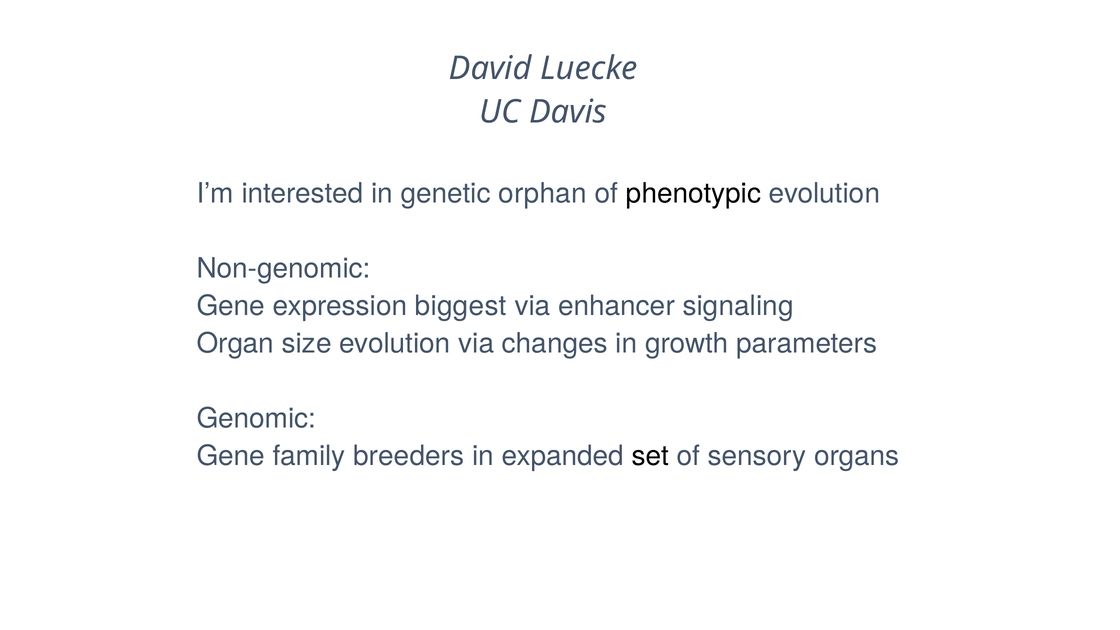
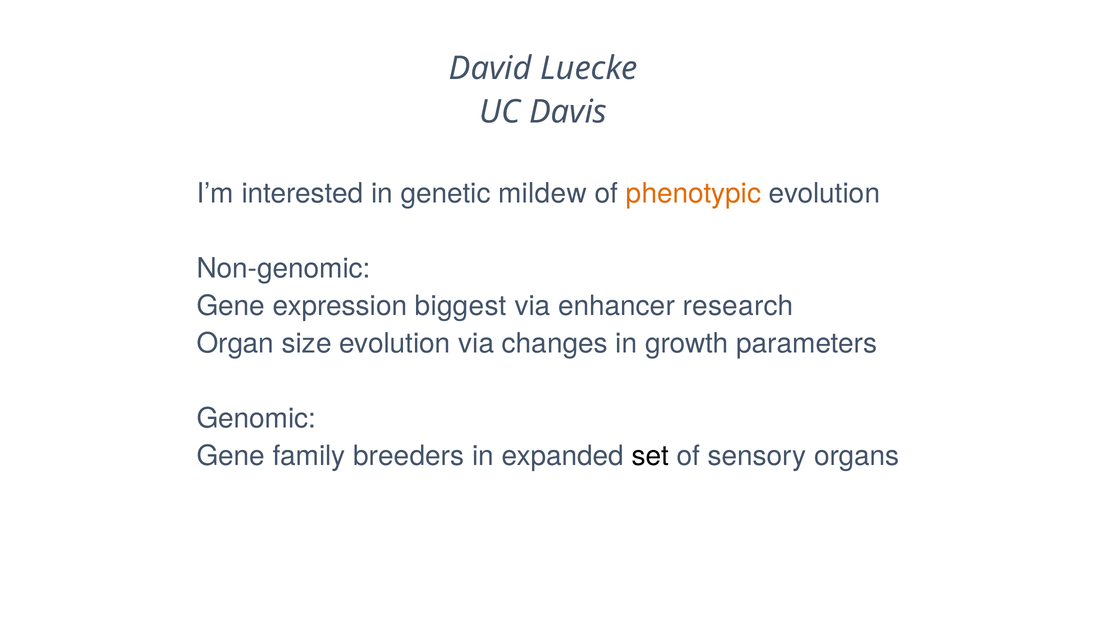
orphan: orphan -> mildew (543, 193)
phenotypic colour: black -> orange (694, 193)
signaling: signaling -> research (738, 306)
